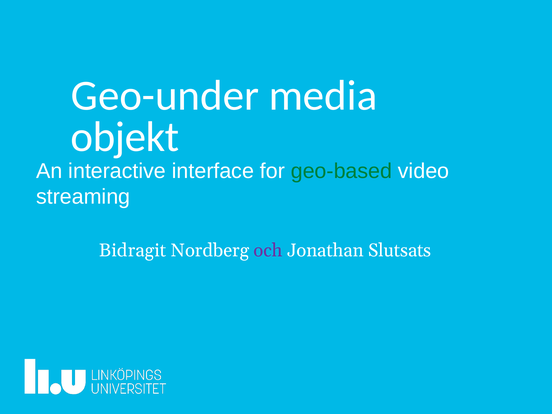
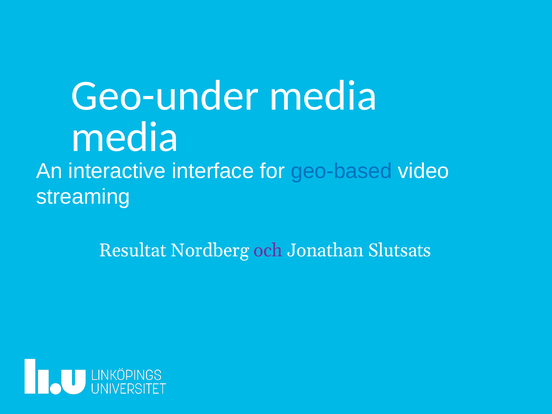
objekt: objekt -> media (125, 137)
geo-based colour: green -> blue (341, 171)
Bidragit: Bidragit -> Resultat (133, 250)
